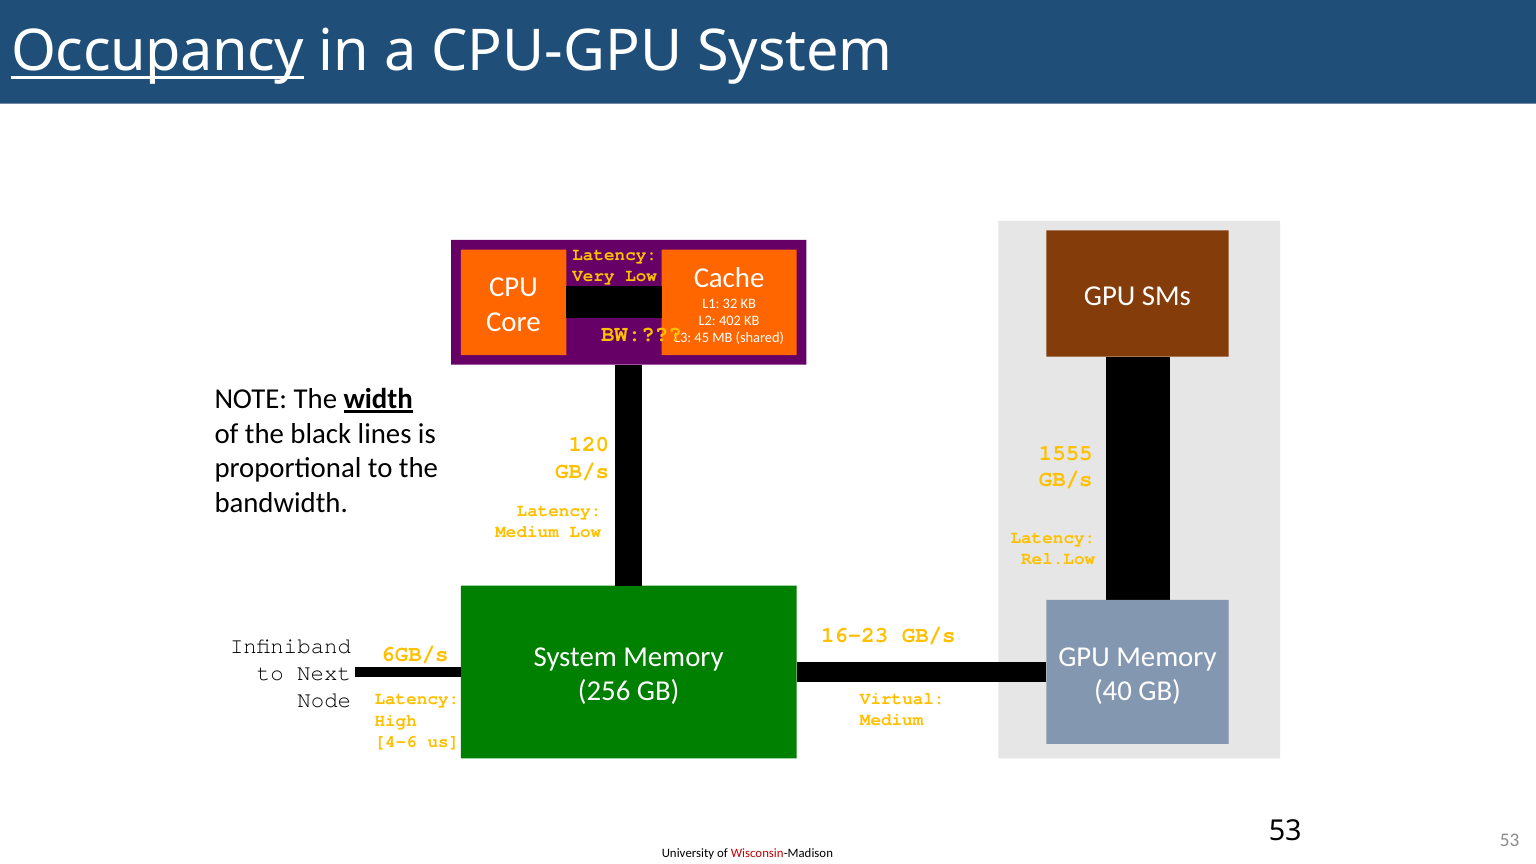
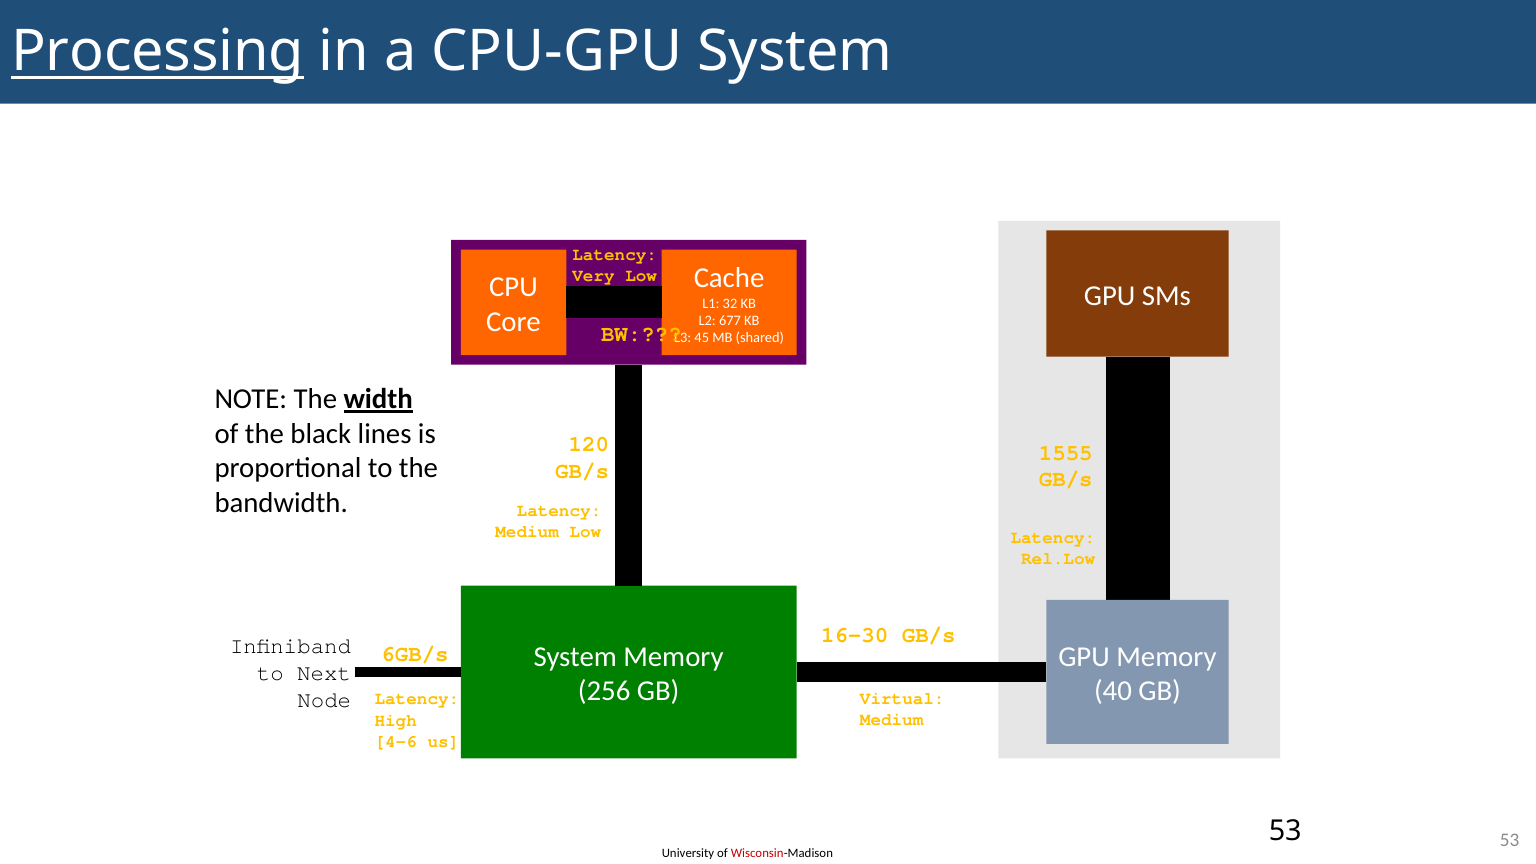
Occupancy: Occupancy -> Processing (158, 51)
402: 402 -> 677 (730, 321)
16-23: 16-23 -> 16-30 (855, 635)
